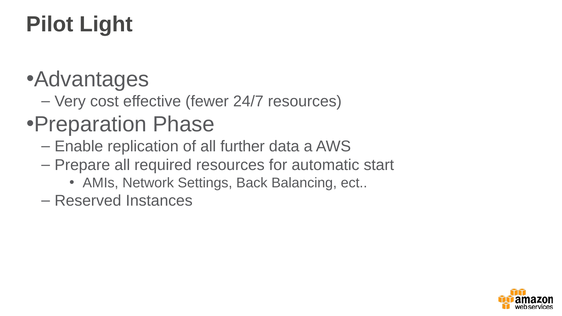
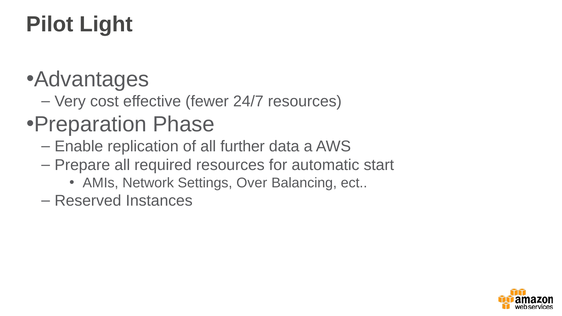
Back: Back -> Over (252, 183)
